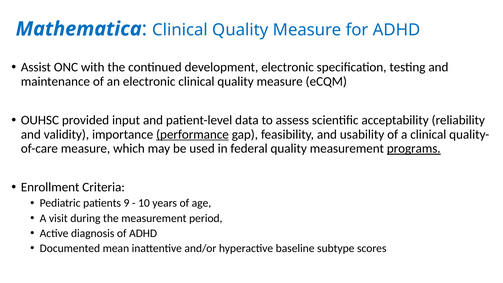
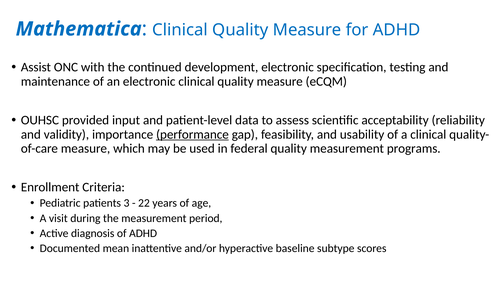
programs underline: present -> none (414, 148)
9: 9 -> 3 (127, 203)
10: 10 -> 22 (144, 203)
